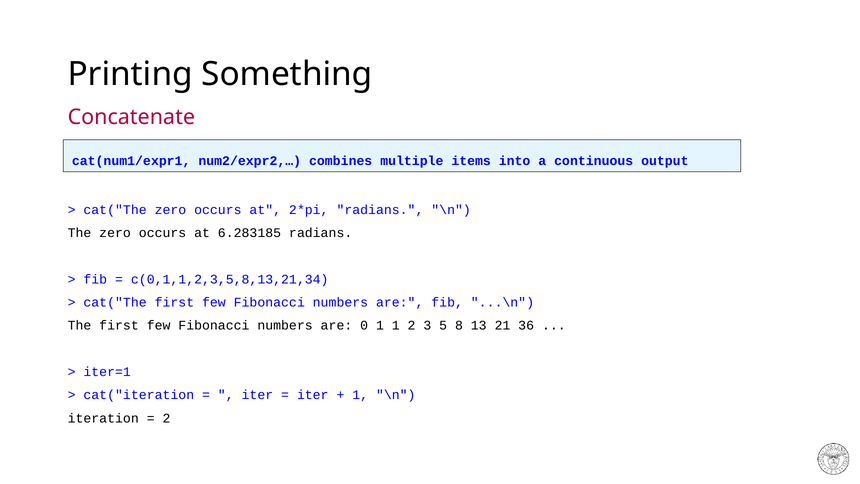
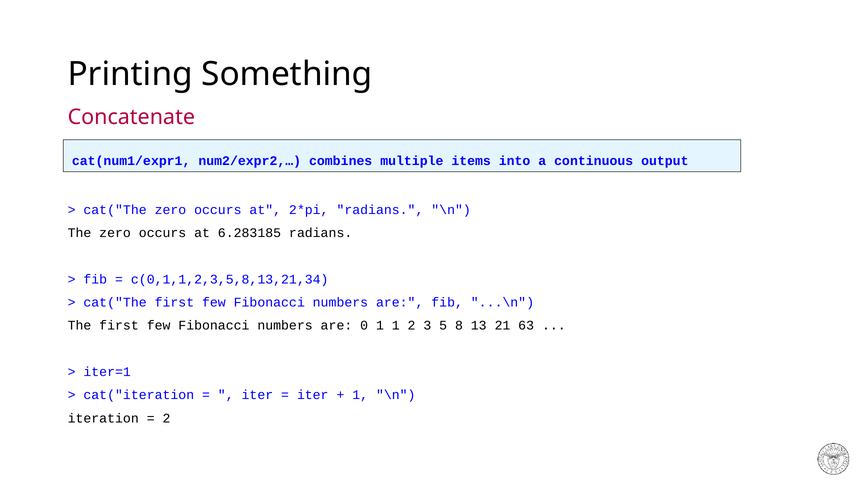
36: 36 -> 63 (526, 325)
